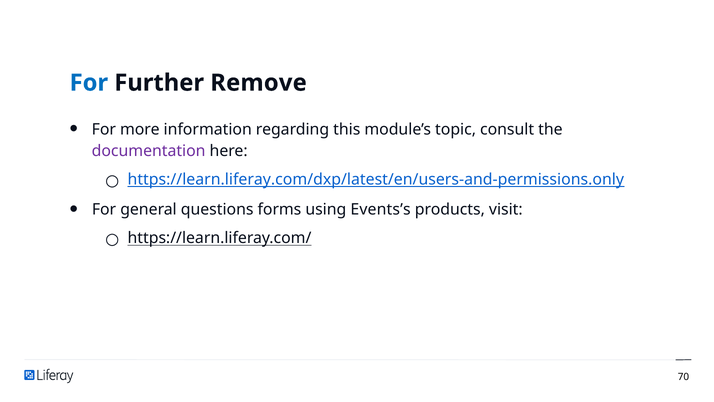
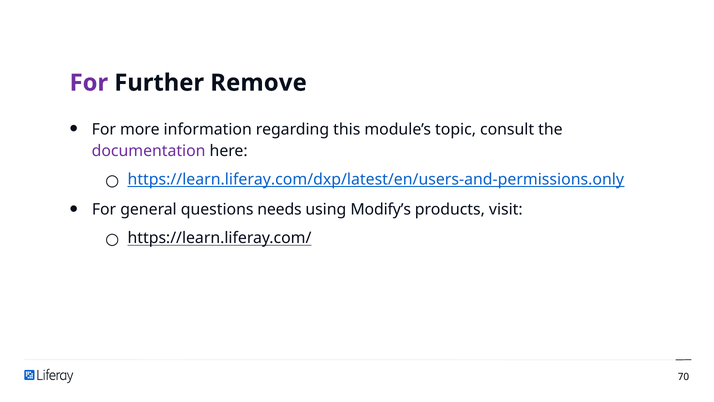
For colour: blue -> purple (89, 83)
forms: forms -> needs (280, 210)
Events’s: Events’s -> Modify’s (381, 210)
